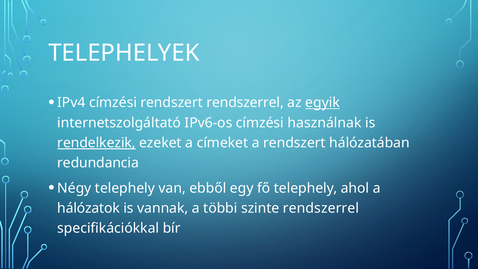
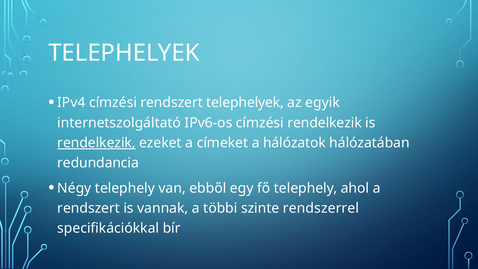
rendszert rendszerrel: rendszerrel -> telephelyek (245, 103)
egyik underline: present -> none (323, 103)
címzési használnak: használnak -> rendelkezik (325, 123)
a rendszert: rendszert -> hálózatok (294, 143)
hálózatok: hálózatok -> rendszert (89, 208)
